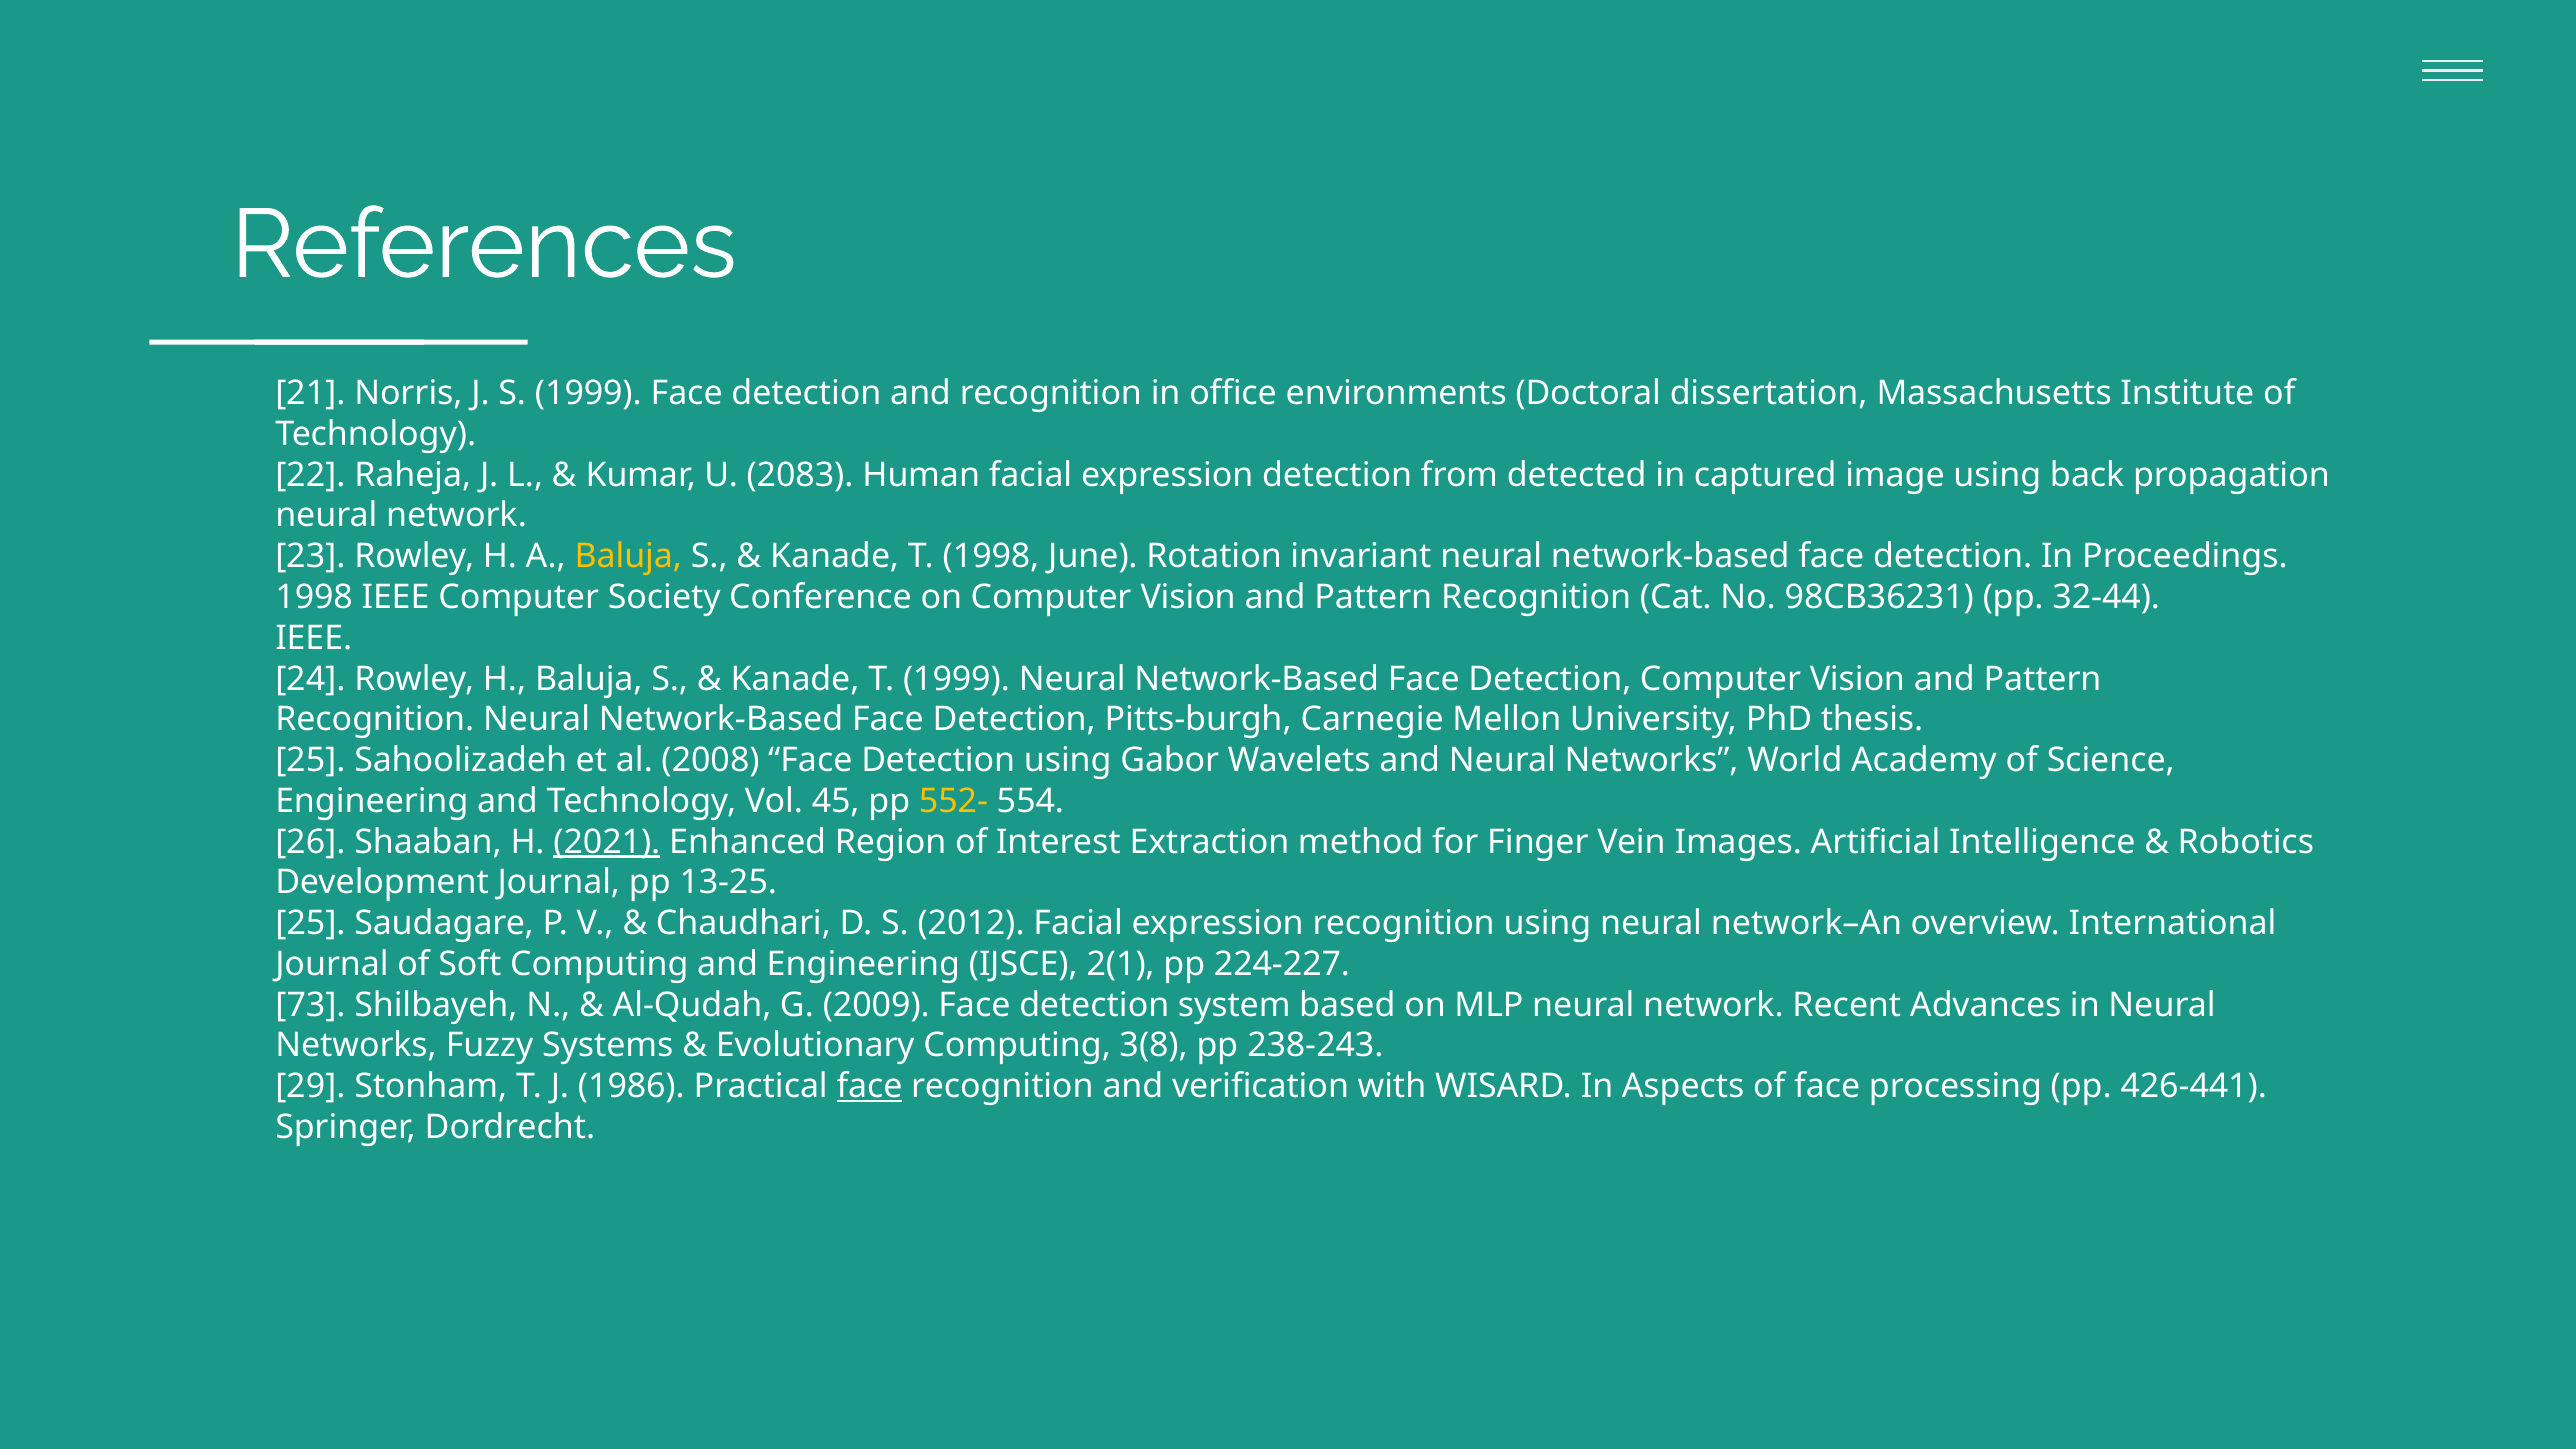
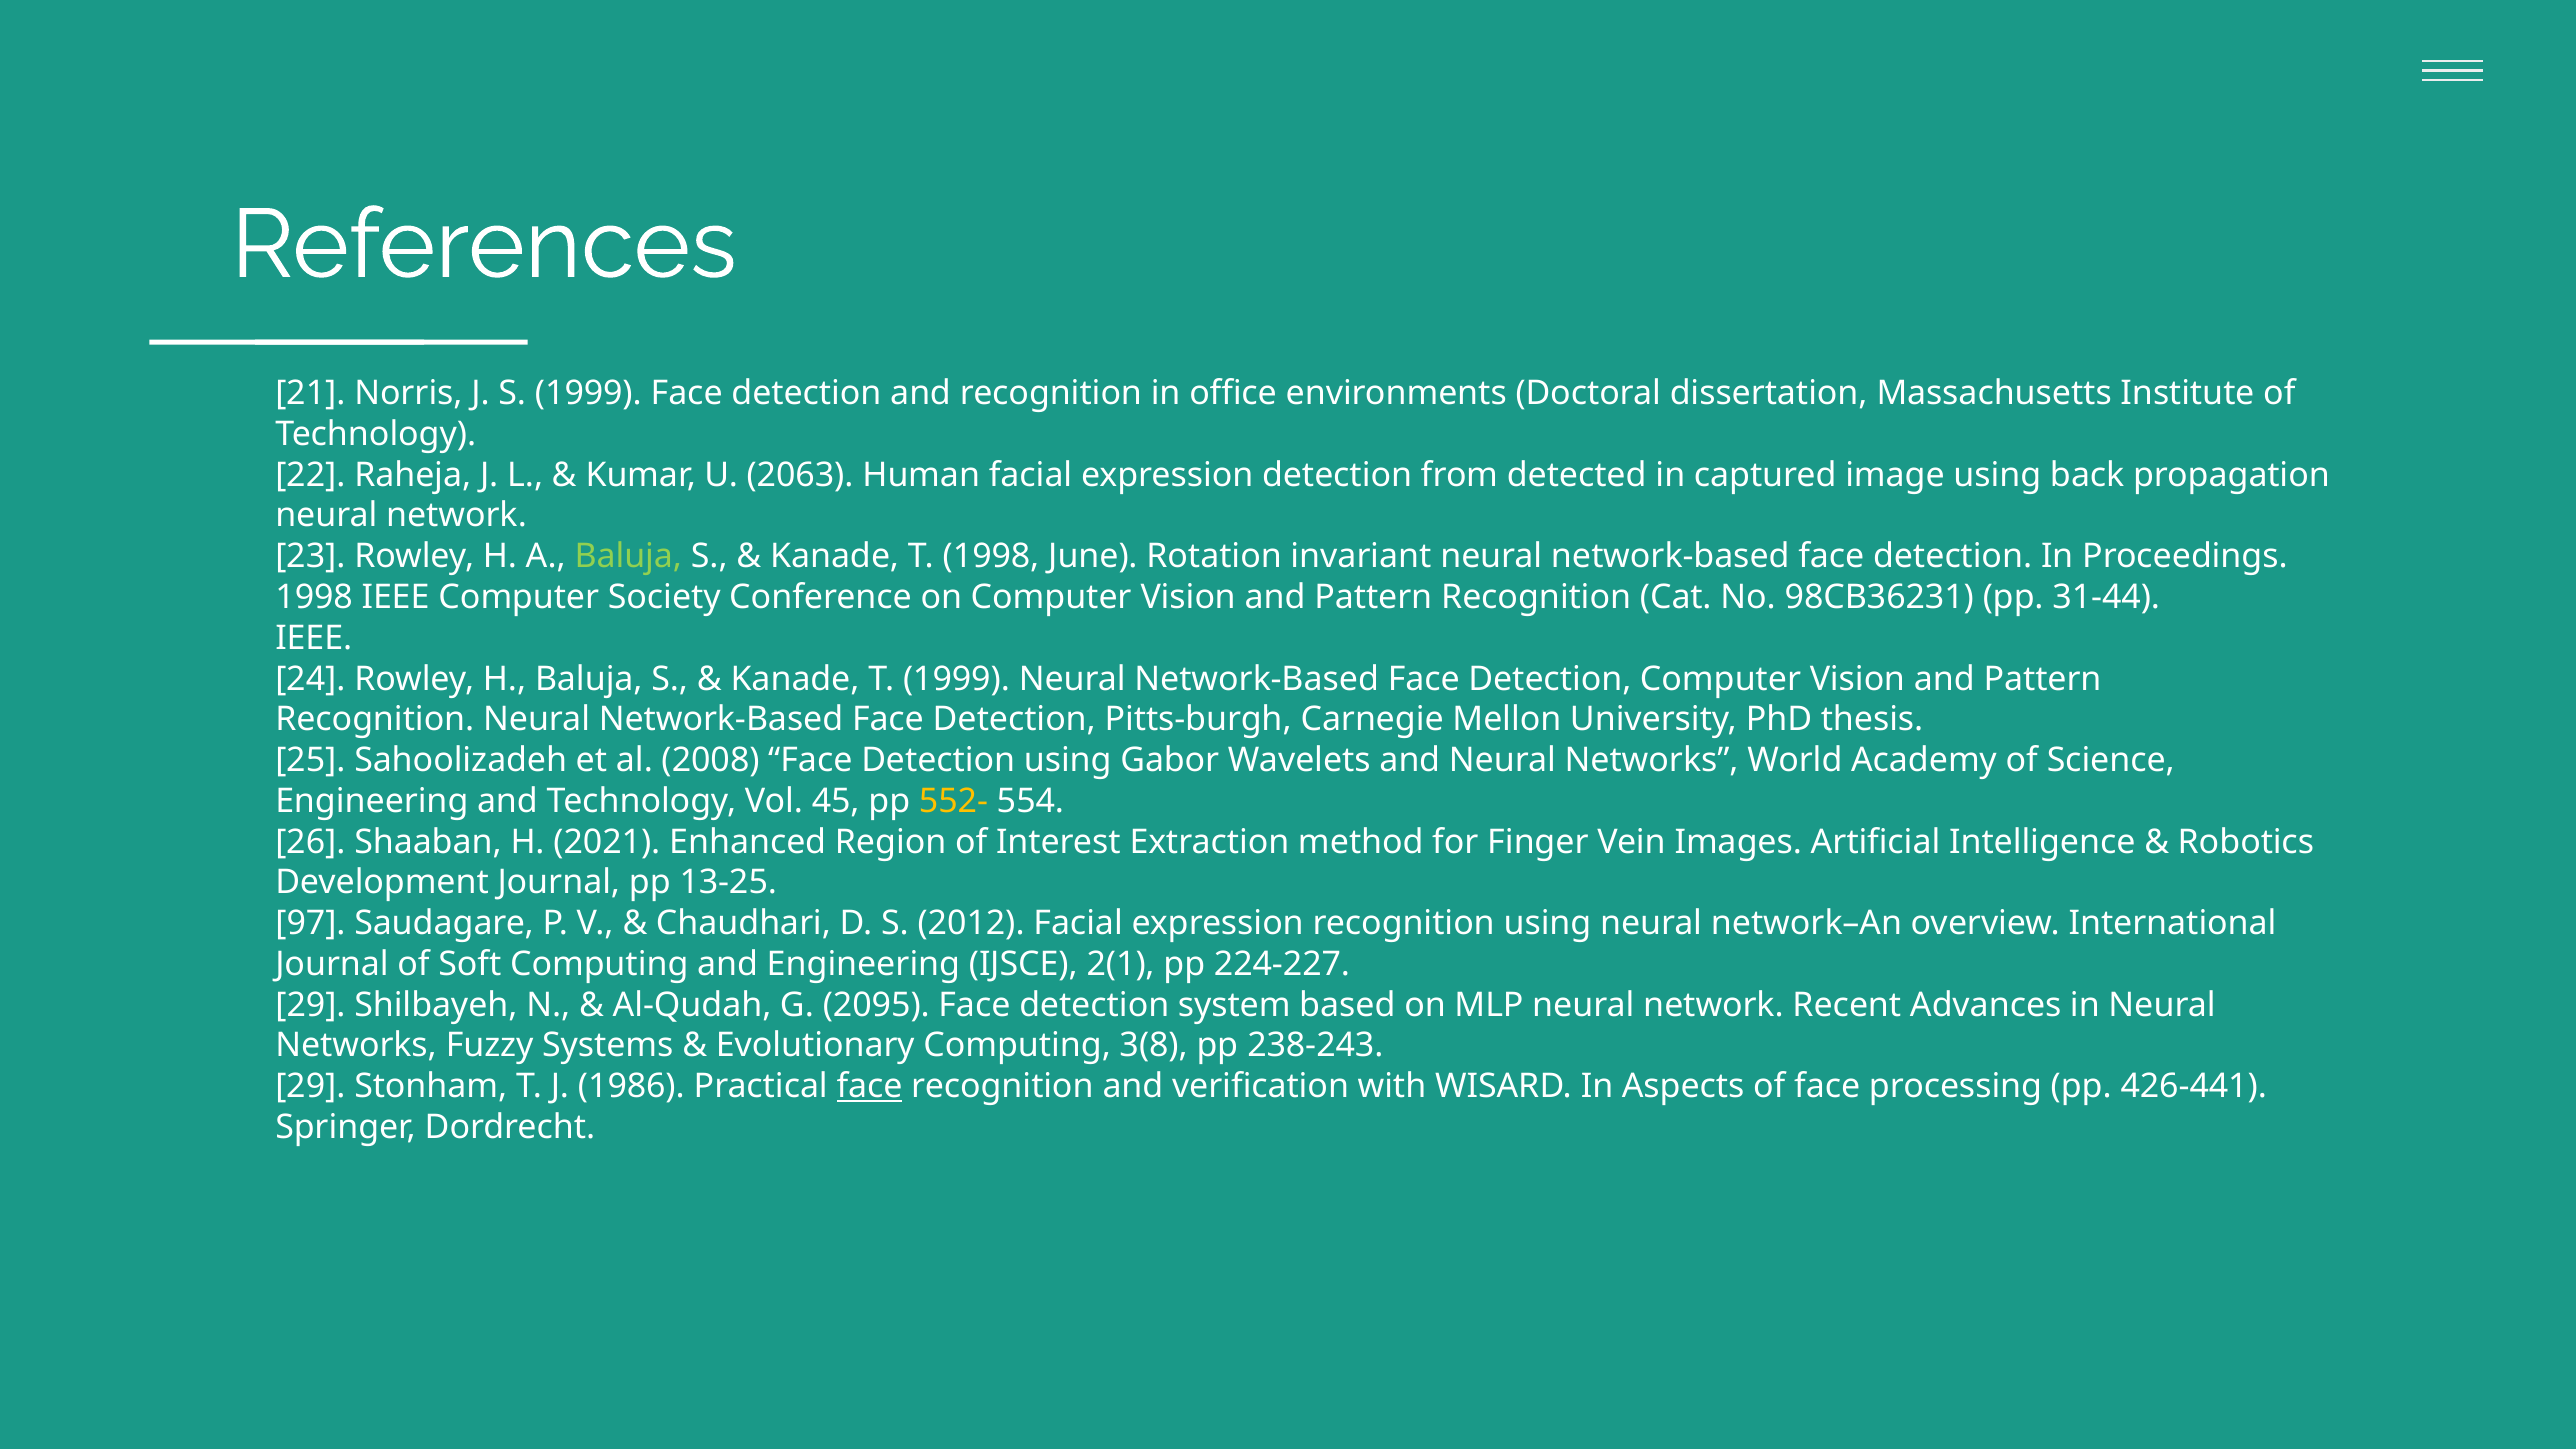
2083: 2083 -> 2063 (800, 475)
Baluja colour: yellow -> light green (628, 557)
32-44: 32-44 -> 31-44 (2106, 597)
2021 underline: present -> none (607, 842)
25: 25 -> 97 (310, 923)
73: 73 -> 29 (310, 1005)
2009: 2009 -> 2095 (876, 1005)
